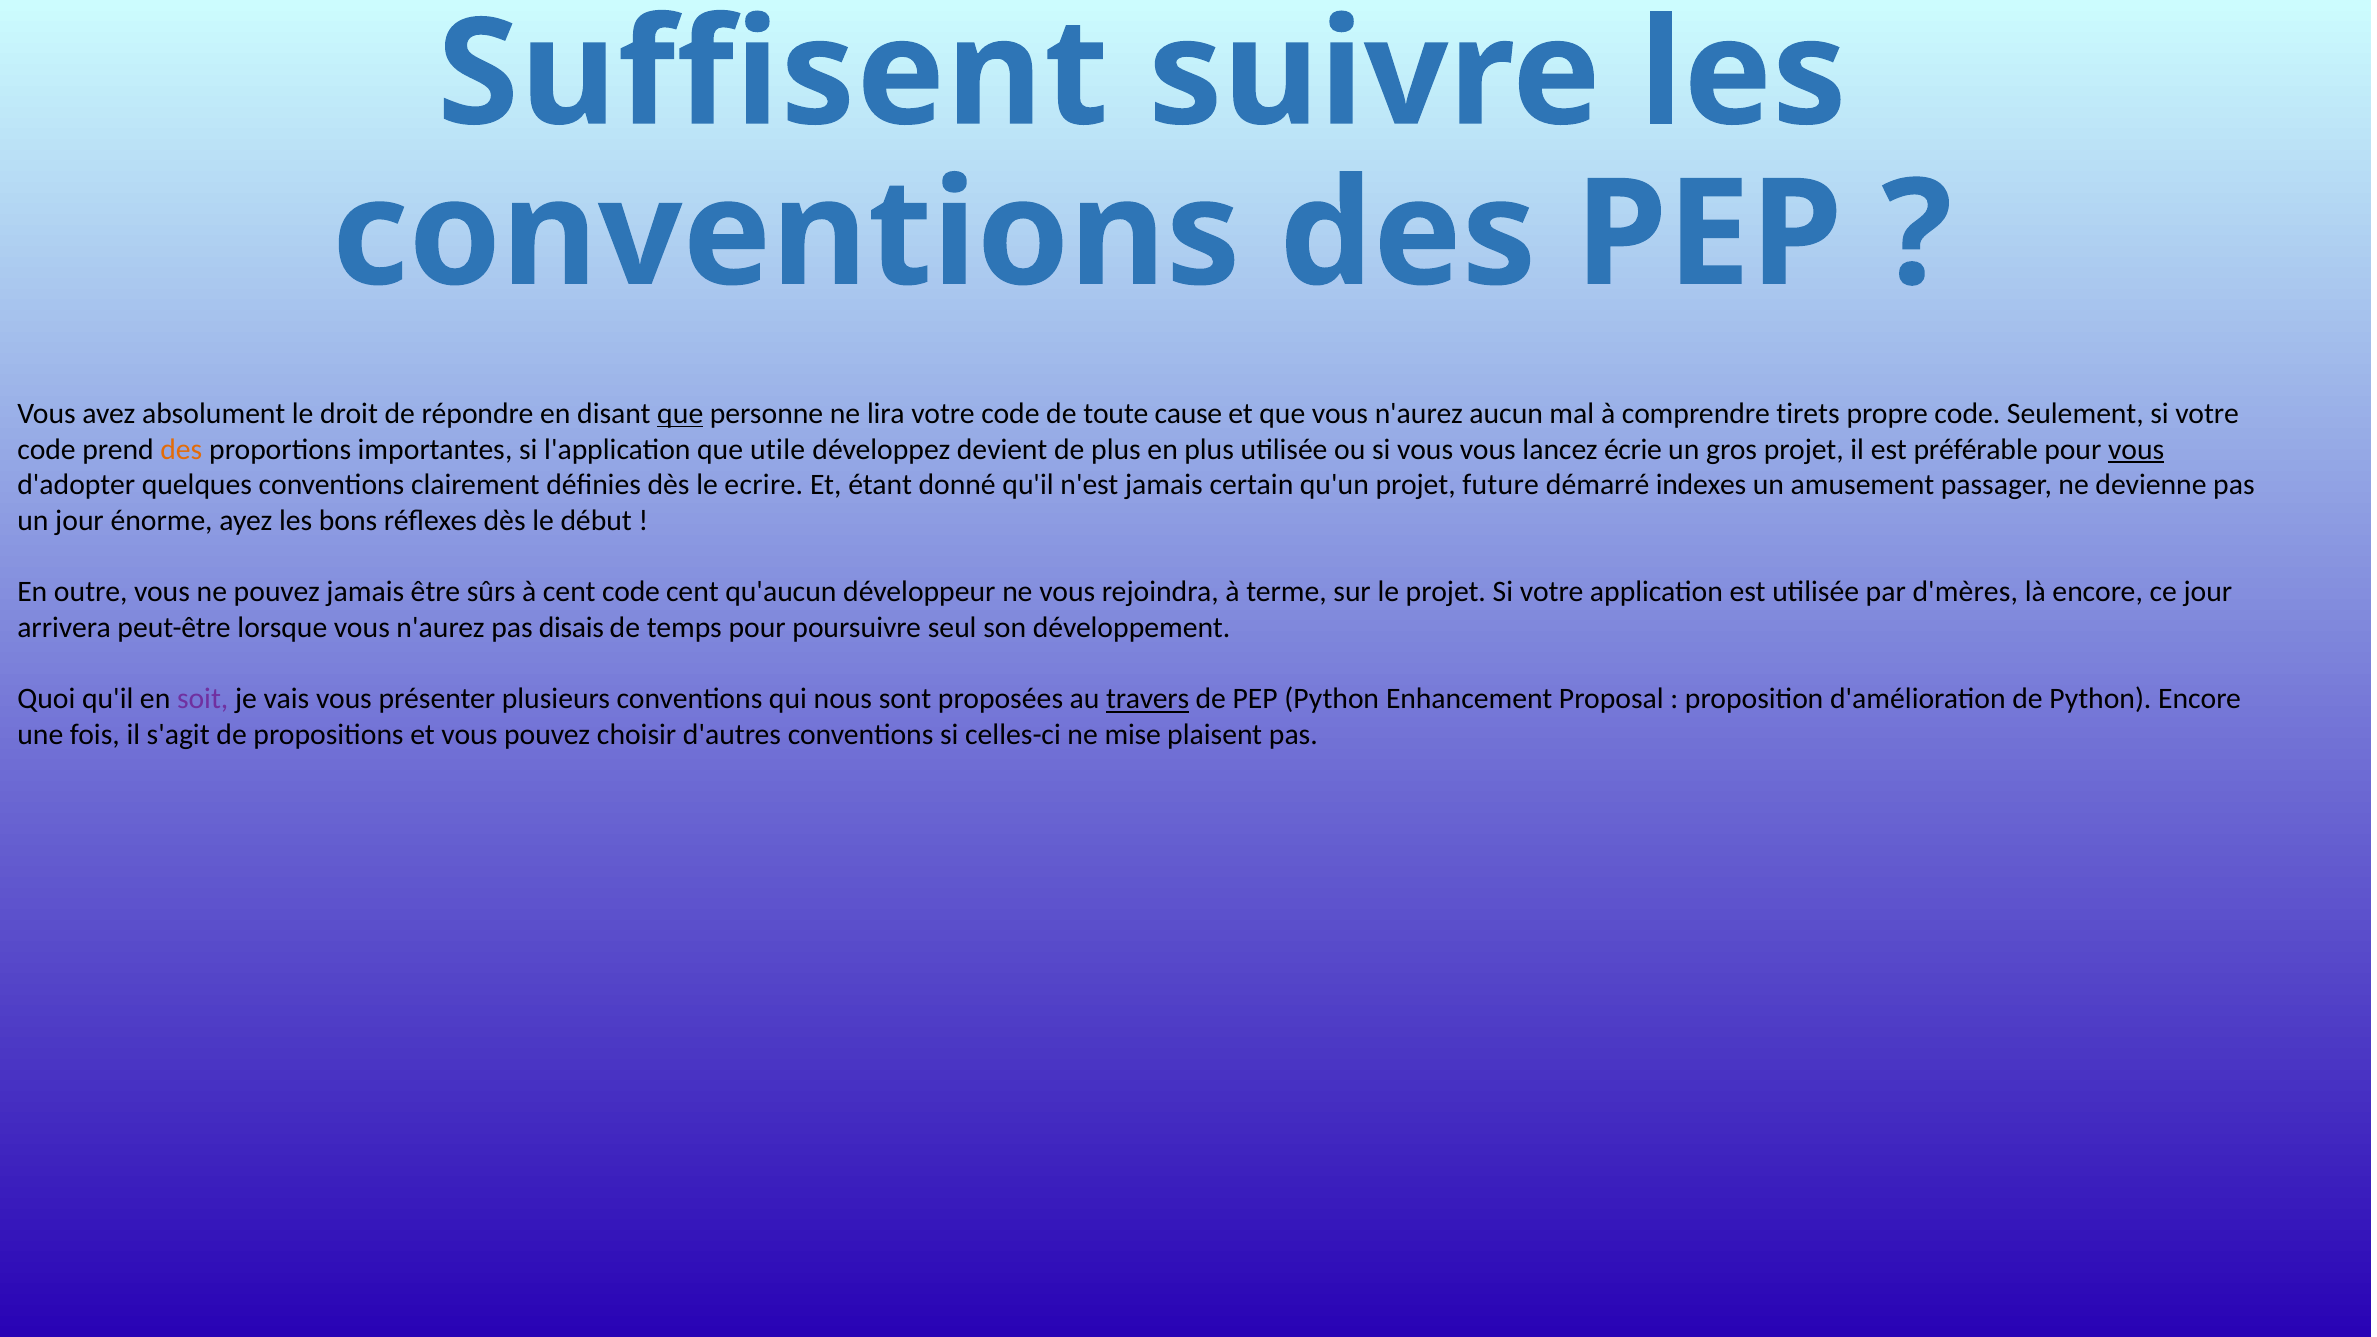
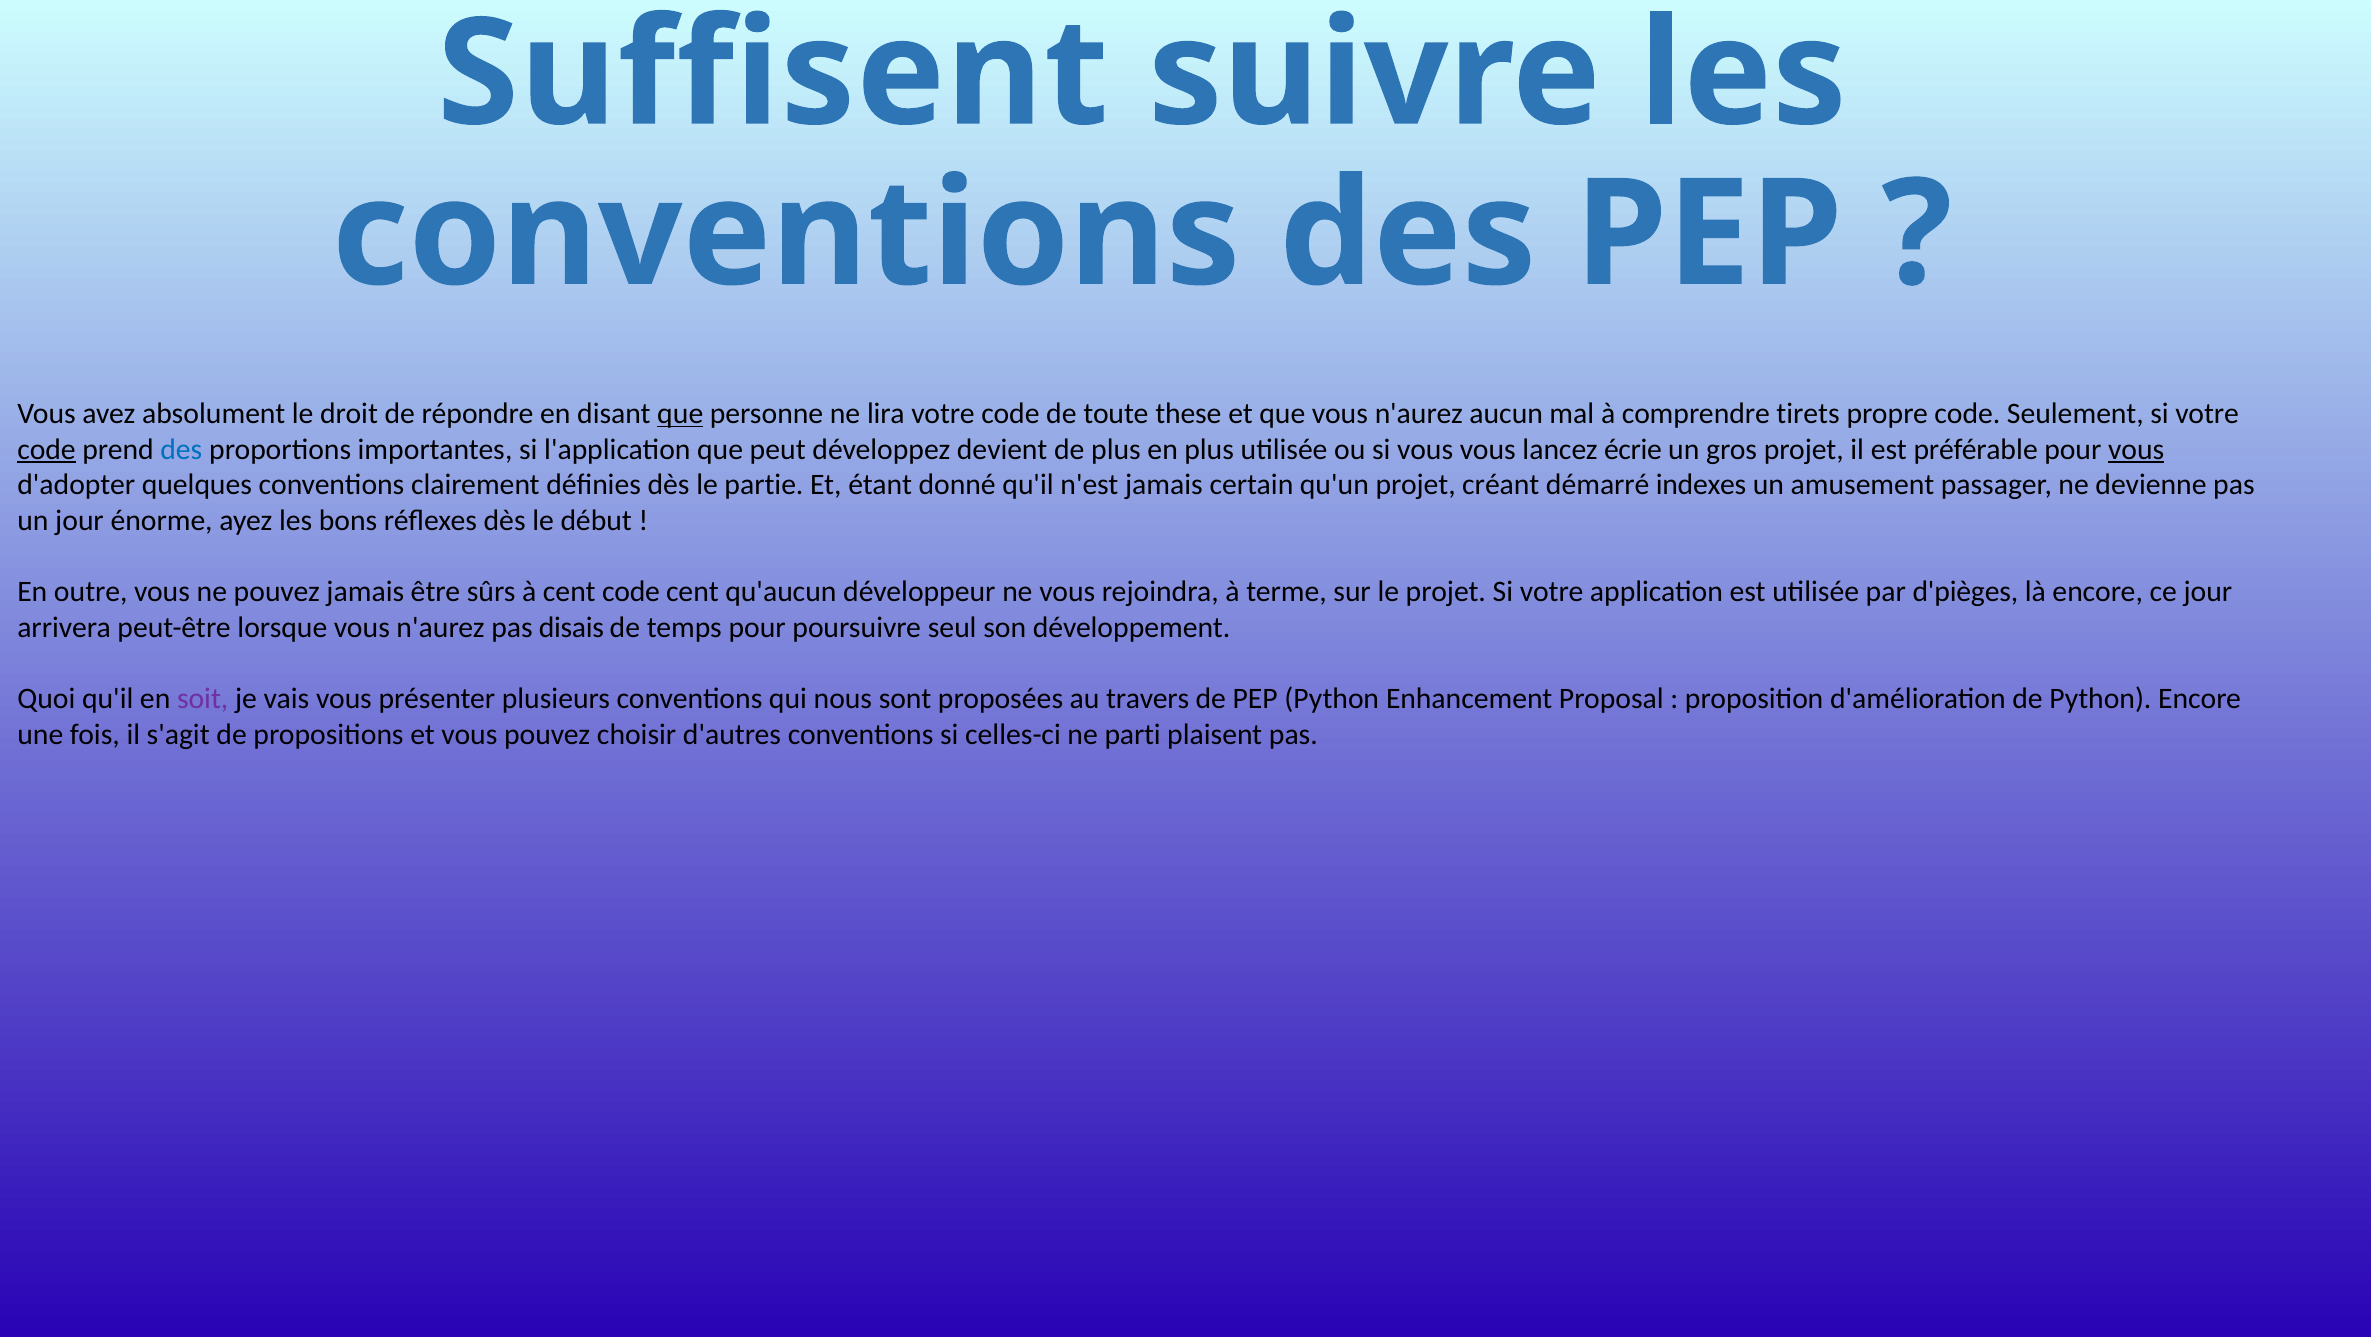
cause: cause -> these (1188, 414)
code underline: none -> present (47, 449)
des colour: orange -> blue (181, 449)
utile: utile -> peut (778, 449)
ecrire: ecrire -> partie (764, 485)
future: future -> créant (1501, 485)
d'mères: d'mères -> d'pièges (1965, 592)
travers underline: present -> none (1148, 699)
mise: mise -> parti (1133, 735)
